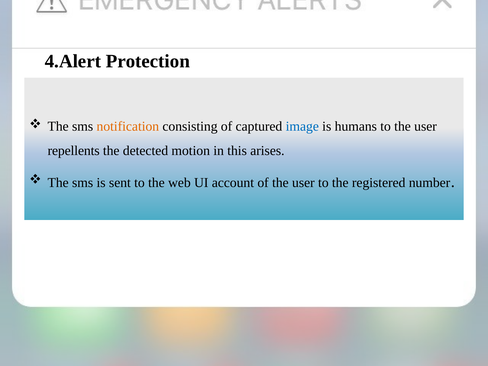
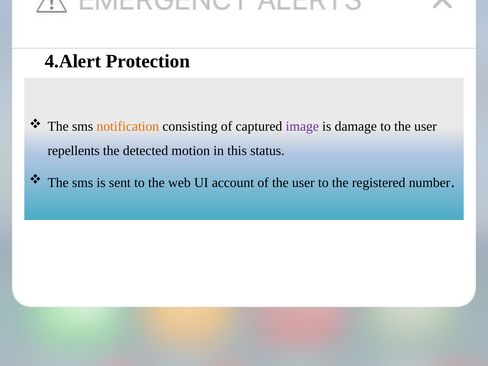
image colour: blue -> purple (302, 126)
humans: humans -> damage (356, 126)
arises: arises -> status (267, 151)
